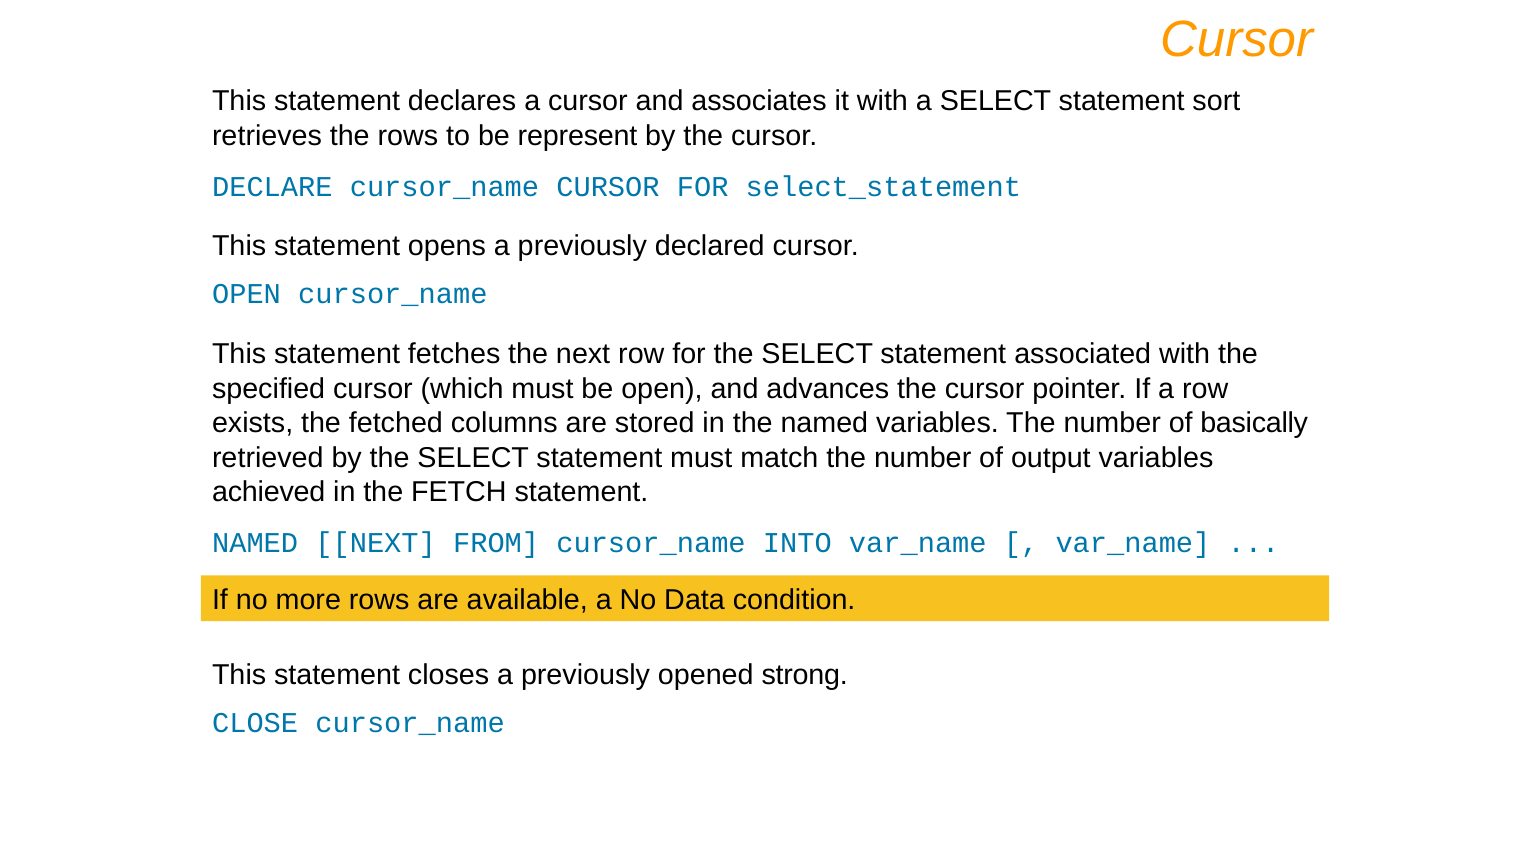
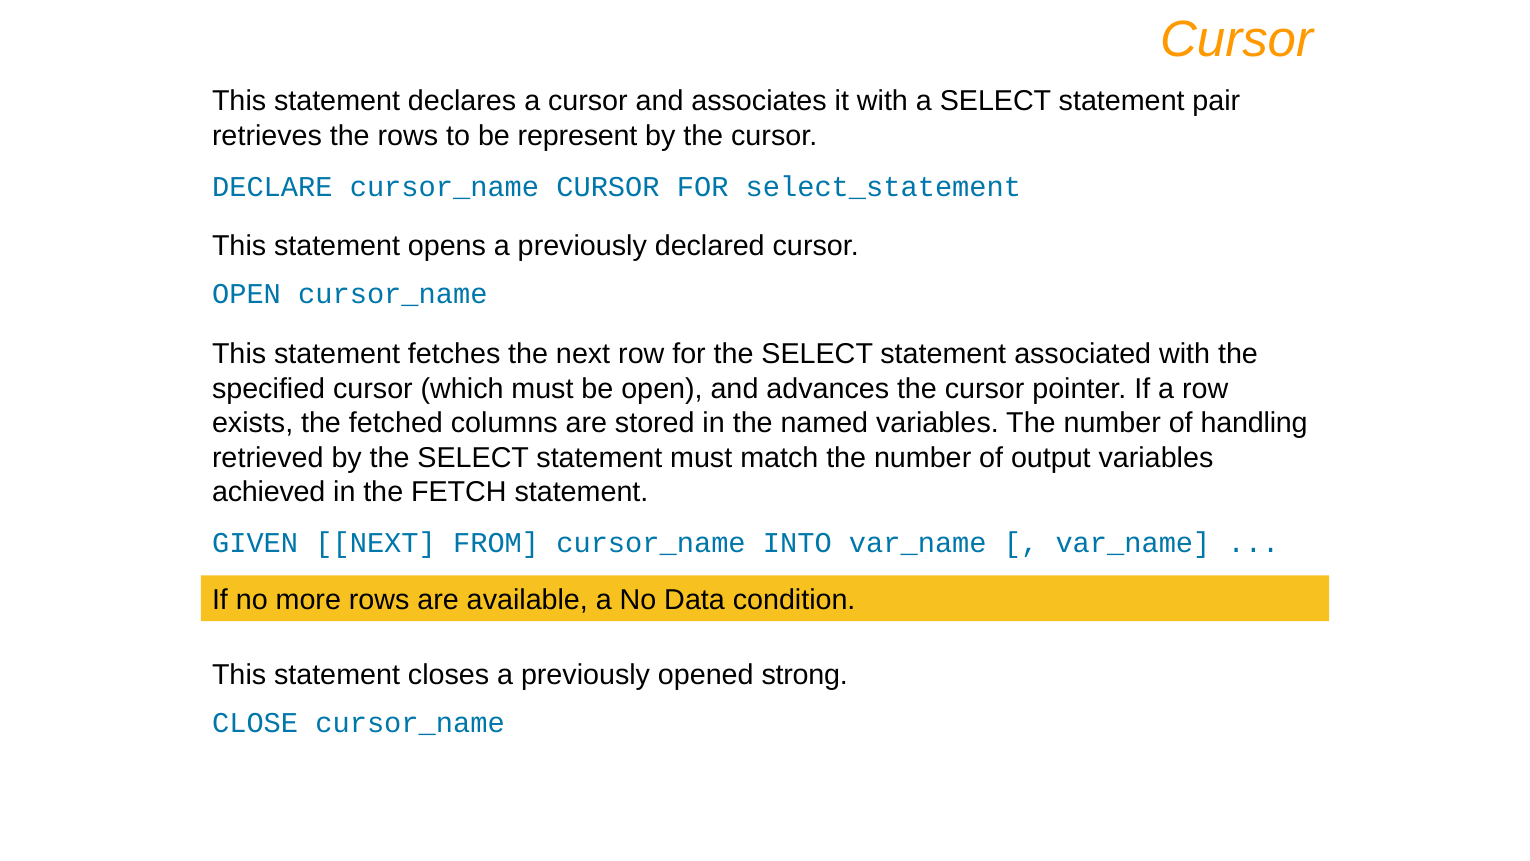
sort: sort -> pair (1216, 101)
basically: basically -> handling (1254, 423)
NAMED: NAMED -> GIVEN (255, 543)
